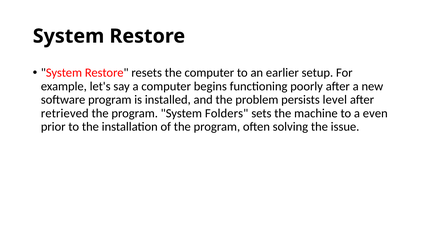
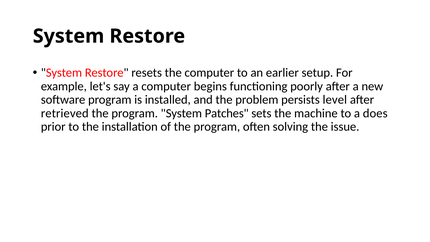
Folders: Folders -> Patches (227, 113)
even: even -> does (375, 113)
